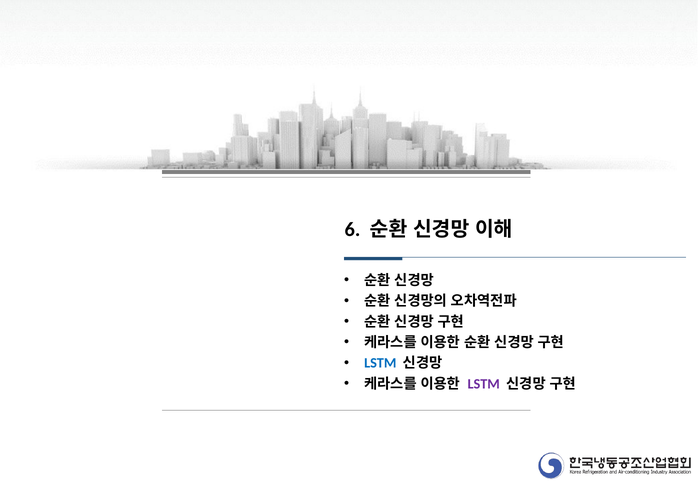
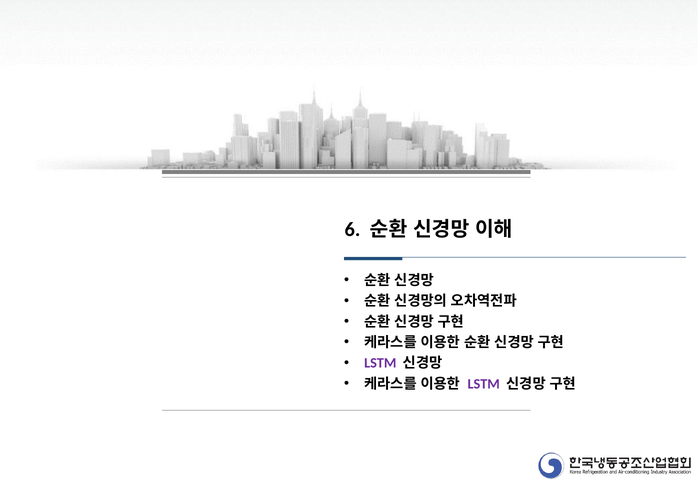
LSTM colour: blue -> purple (380, 363)
